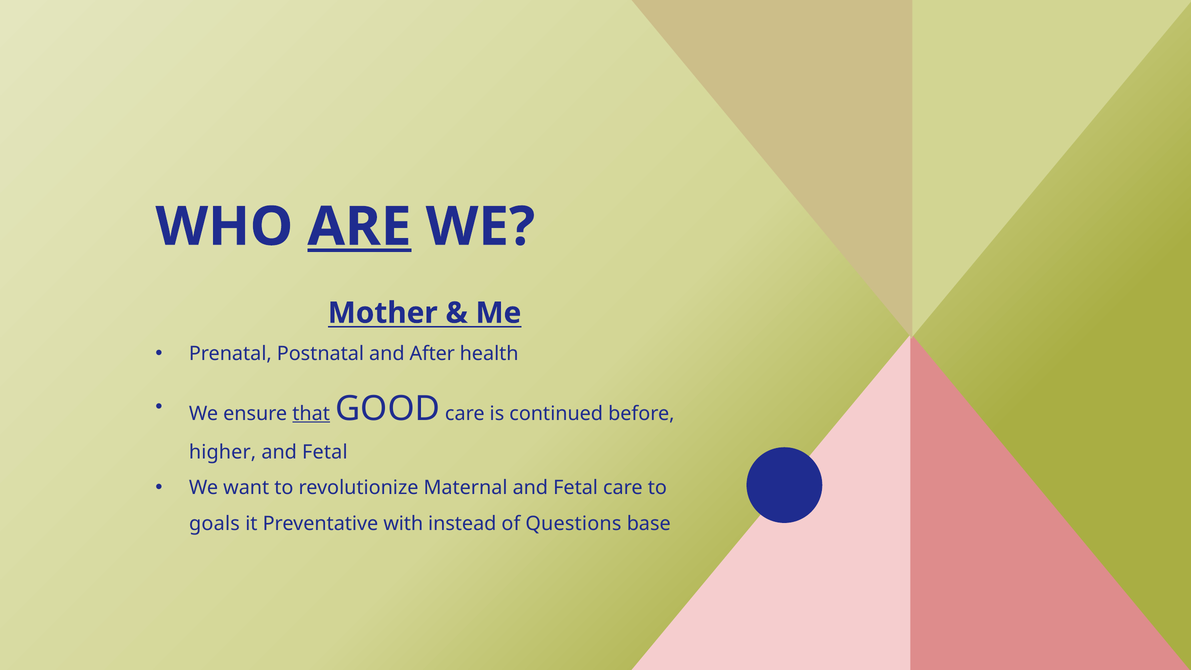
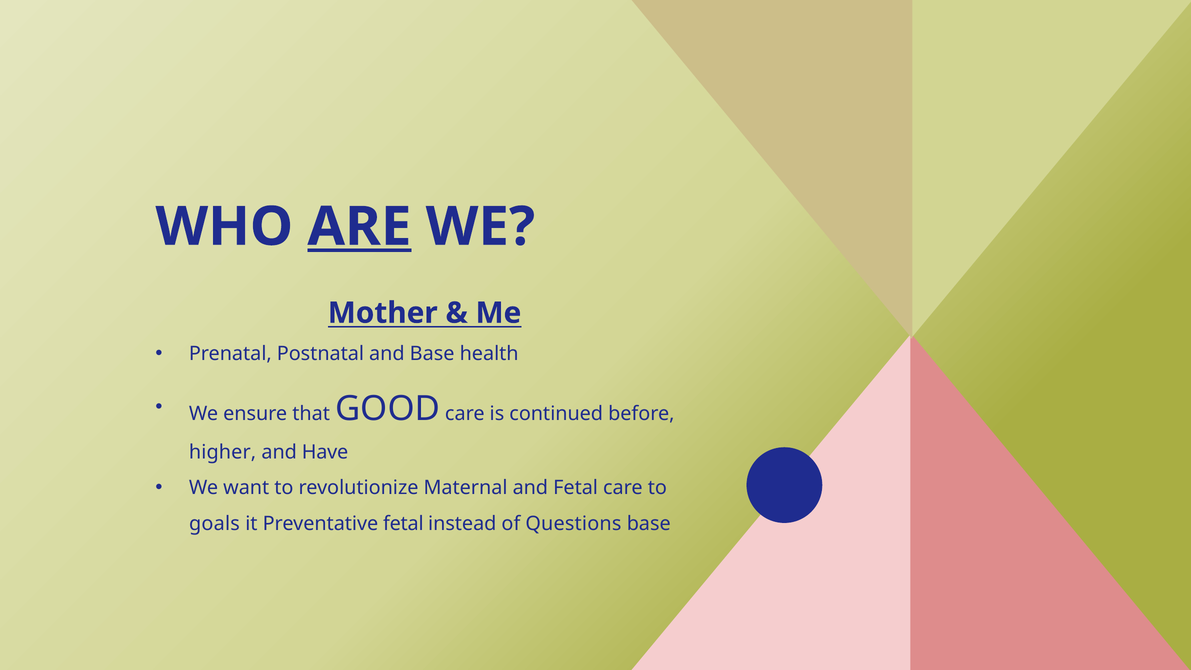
and After: After -> Base (432, 354)
that underline: present -> none (311, 413)
Fetal: Fetal -> Have (325, 452)
Preventative with: with -> fetal (403, 524)
